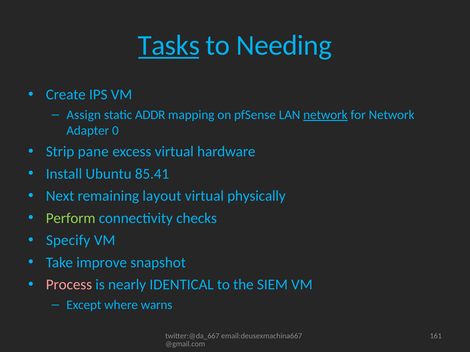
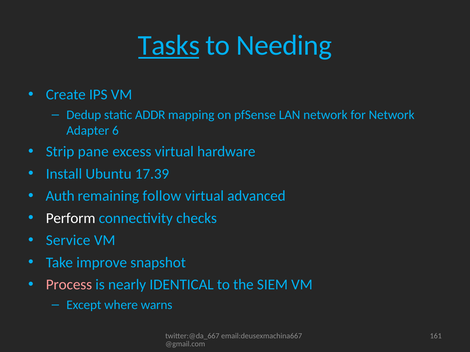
Assign: Assign -> Dedup (84, 115)
network underline: present -> none (325, 115)
0: 0 -> 6 (115, 131)
85.41: 85.41 -> 17.39 (152, 174)
Next: Next -> Auth (60, 196)
layout: layout -> follow (162, 196)
physically: physically -> advanced (256, 196)
Perform colour: light green -> white (71, 218)
Specify: Specify -> Service (68, 241)
